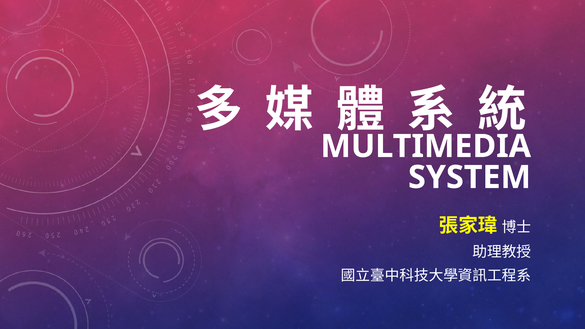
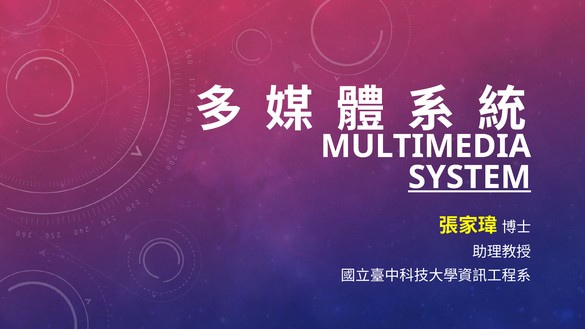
SYSTEM underline: none -> present (470, 177)
